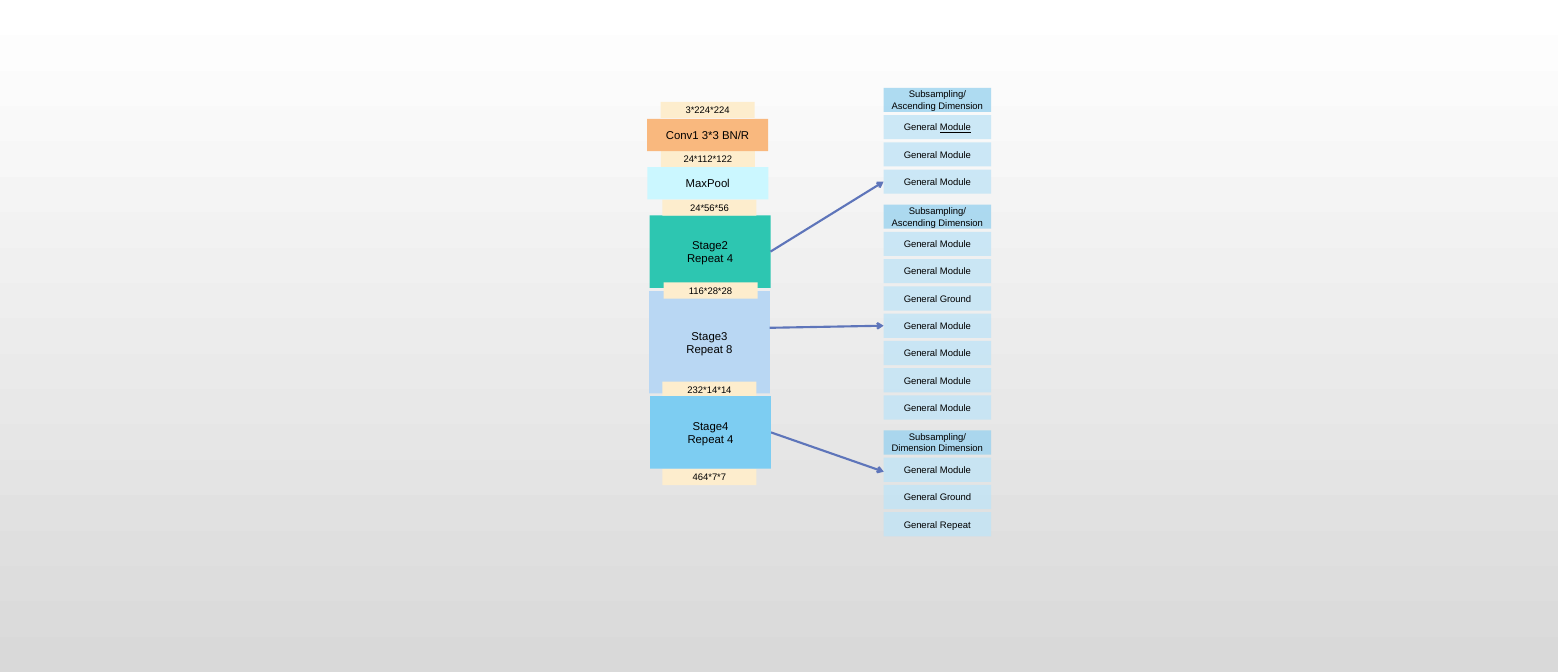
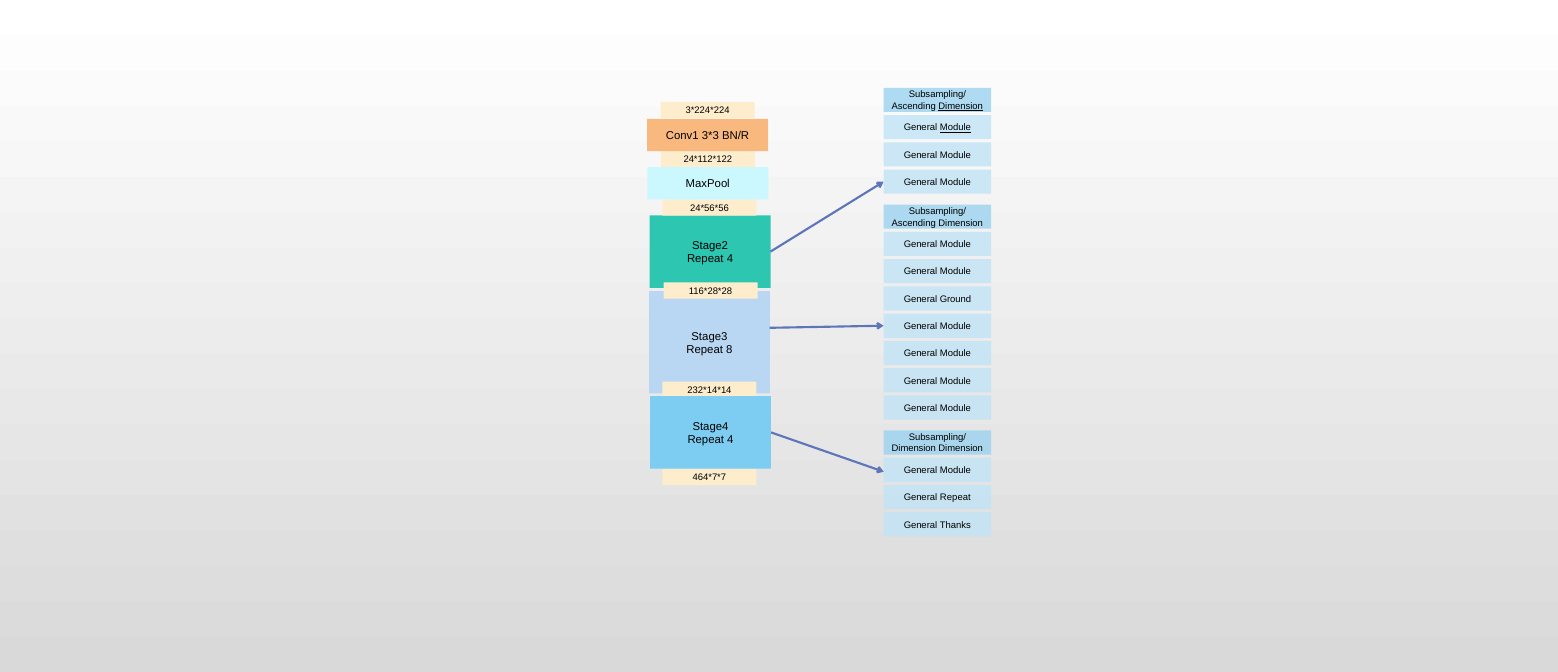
Dimension underline: none -> present (961, 106)
Ground: Ground -> Repeat (955, 497)
General Repeat: Repeat -> Thanks (955, 525)
